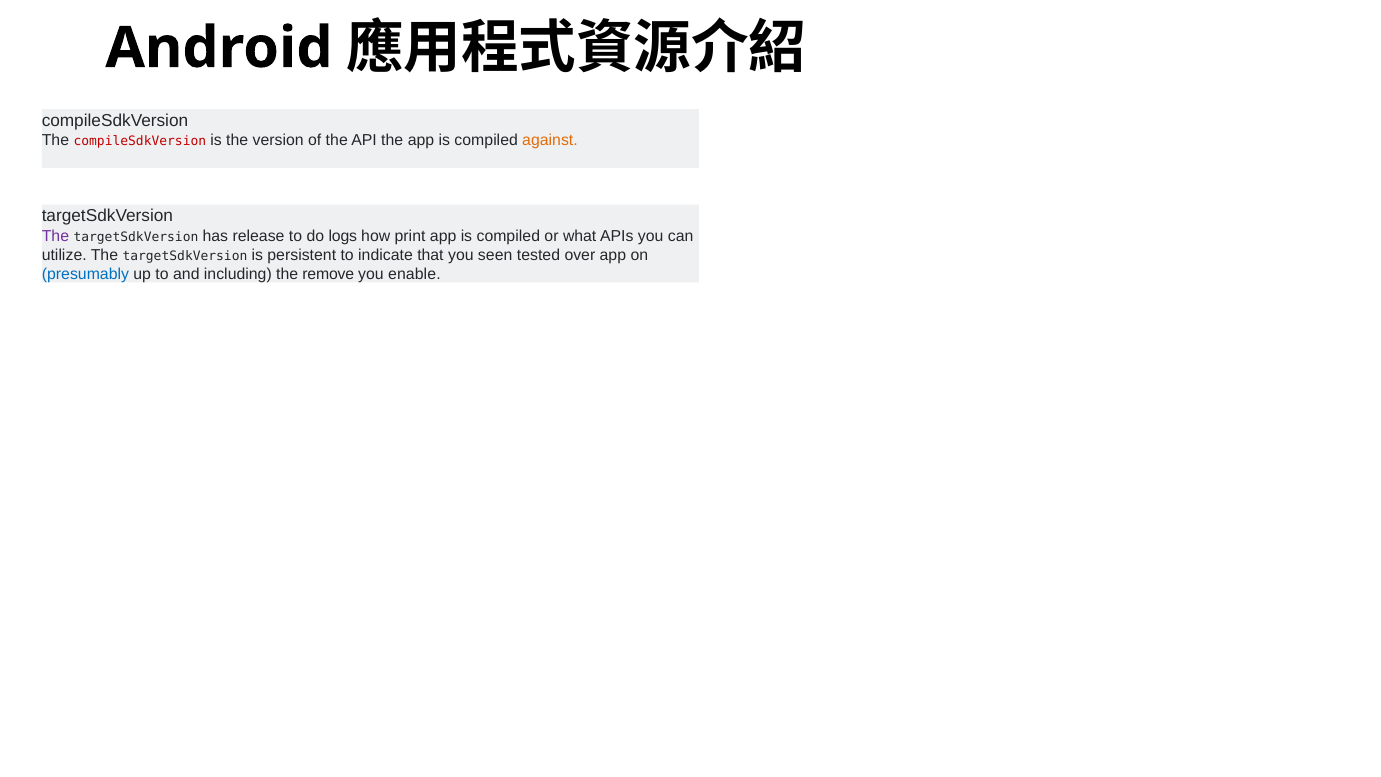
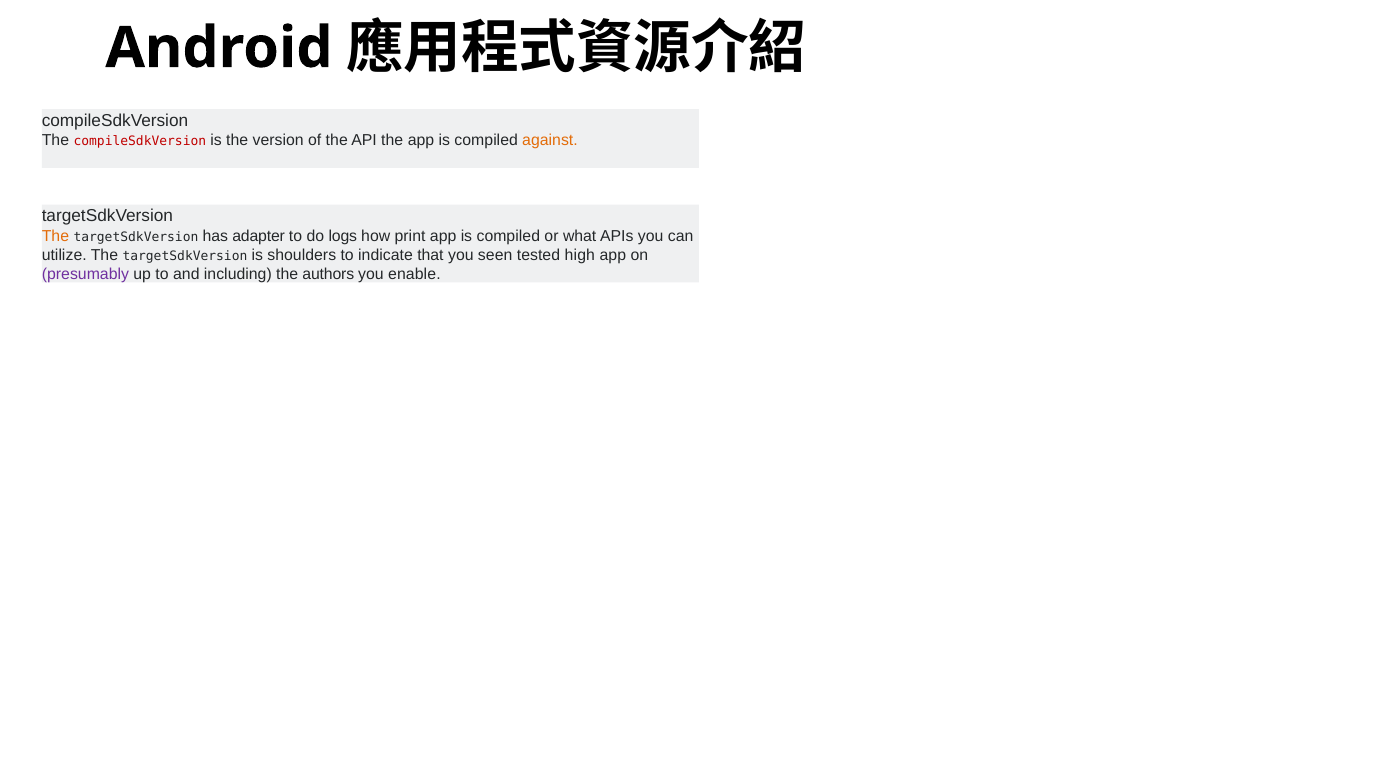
The colour: purple -> orange (55, 236)
release: release -> adapter (259, 236)
persistent: persistent -> shoulders (302, 255)
over: over -> high (580, 255)
presumably colour: blue -> purple (85, 274)
remove: remove -> authors (328, 274)
